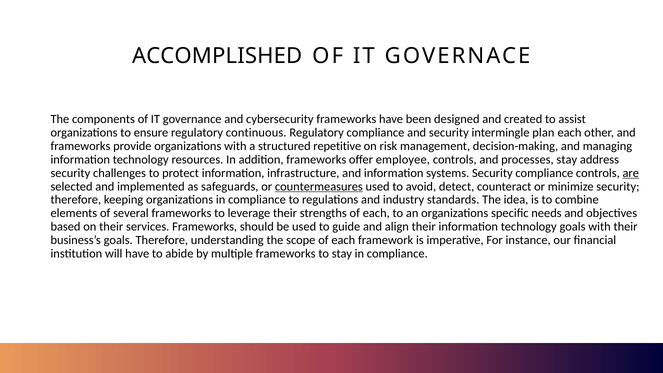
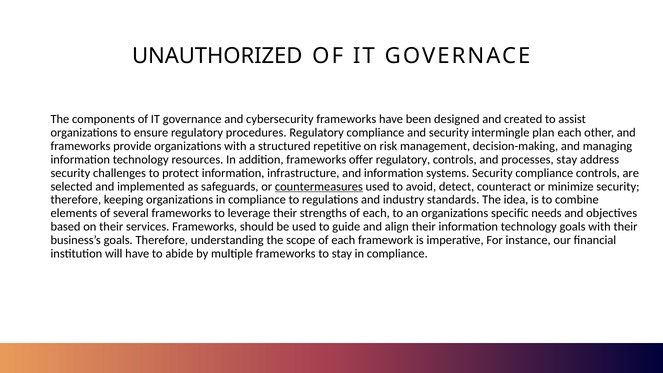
ACCOMPLISHED: ACCOMPLISHED -> UNAUTHORIZED (217, 56)
continuous: continuous -> procedures (256, 133)
offer employee: employee -> regulatory (403, 160)
are underline: present -> none (631, 173)
